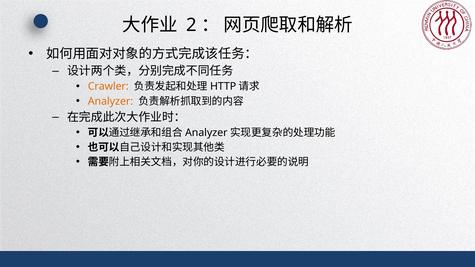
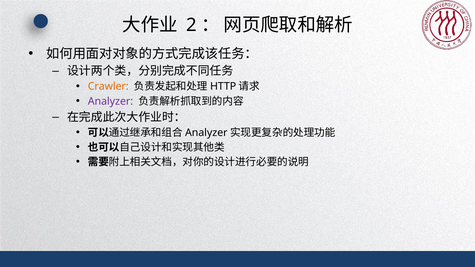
Analyzer colour: orange -> purple (110, 101)
